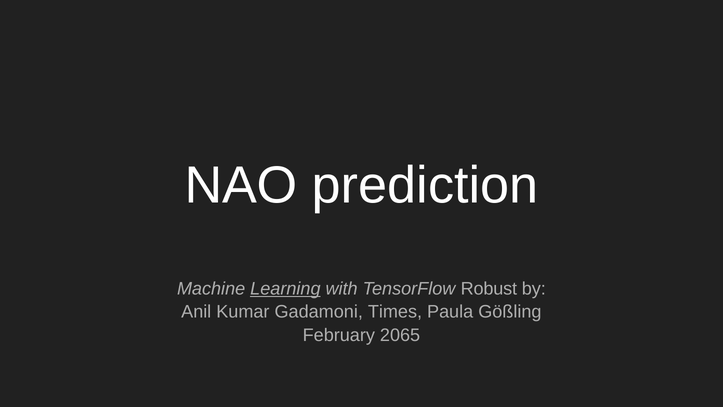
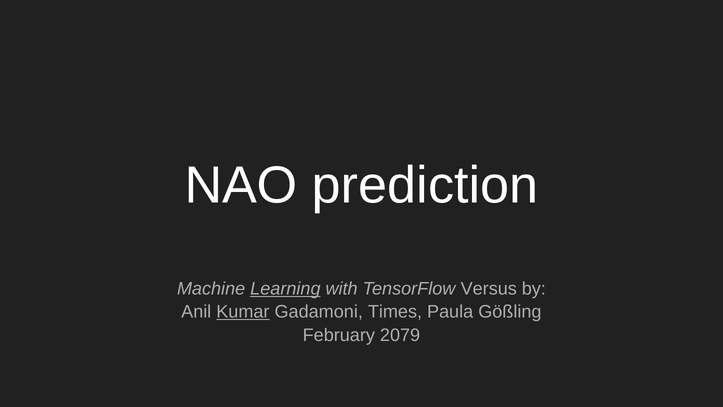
Robust: Robust -> Versus (489, 288)
Kumar underline: none -> present (243, 312)
2065: 2065 -> 2079 (400, 335)
